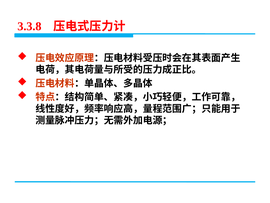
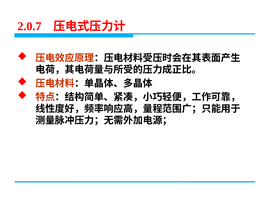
3.3.8: 3.3.8 -> 2.0.7 (29, 26)
